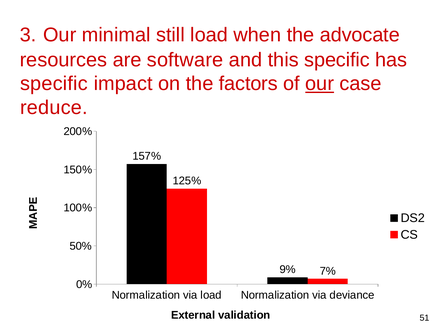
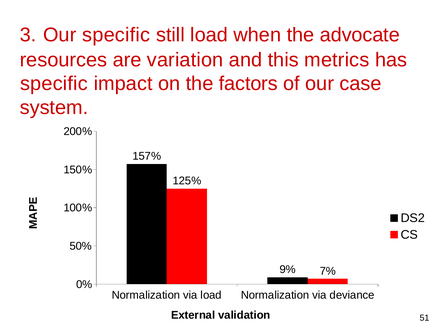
Our minimal: minimal -> specific (116, 35)
software: software -> variation (185, 60)
this specific: specific -> metrics (337, 60)
our underline: present -> none (320, 84)
reduce: reduce -> system (54, 108)
